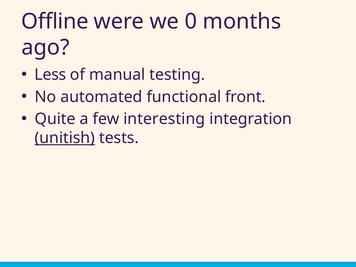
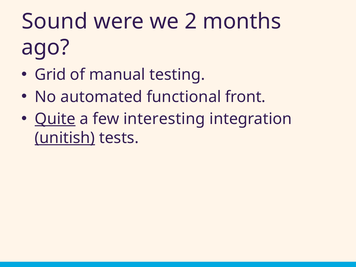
Offline: Offline -> Sound (55, 21)
0: 0 -> 2 (191, 21)
Less: Less -> Grid (50, 75)
Quite underline: none -> present (55, 119)
